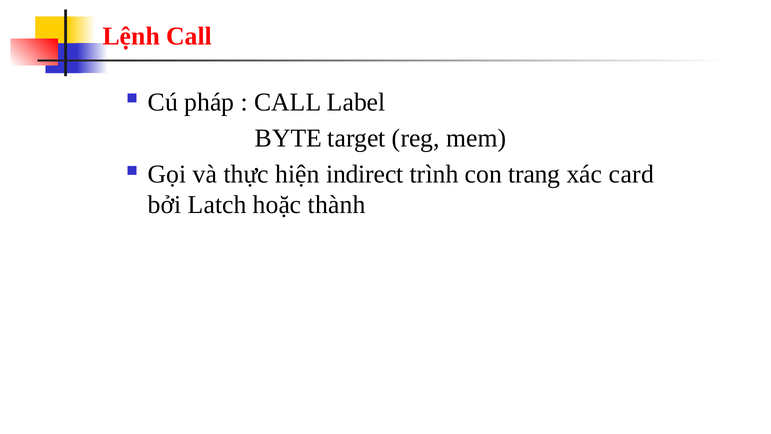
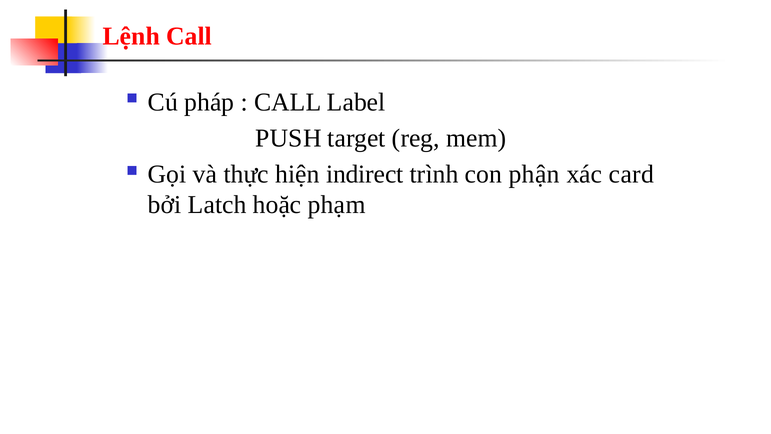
BYTE: BYTE -> PUSH (288, 138)
trang: trang -> phận (534, 174)
thành: thành -> phạm (337, 205)
